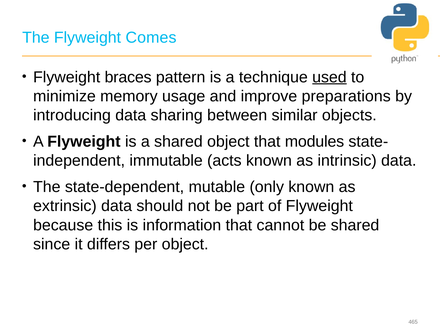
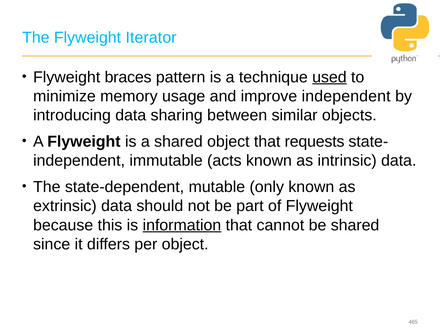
Comes: Comes -> Iterator (151, 38)
improve preparations: preparations -> independent (346, 96)
modules: modules -> requests (315, 142)
information underline: none -> present (182, 225)
